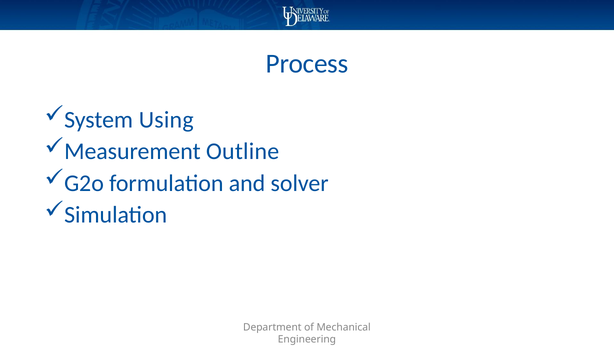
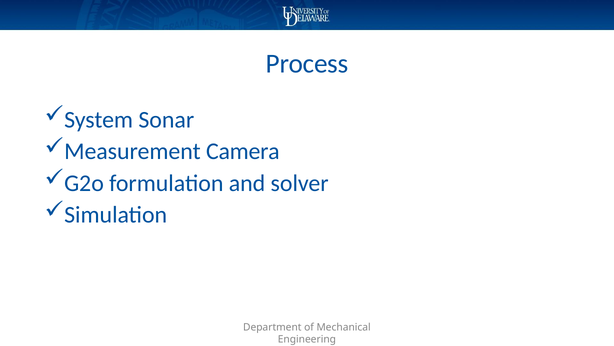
Using: Using -> Sonar (166, 119)
Outline: Outline -> Camera (243, 151)
